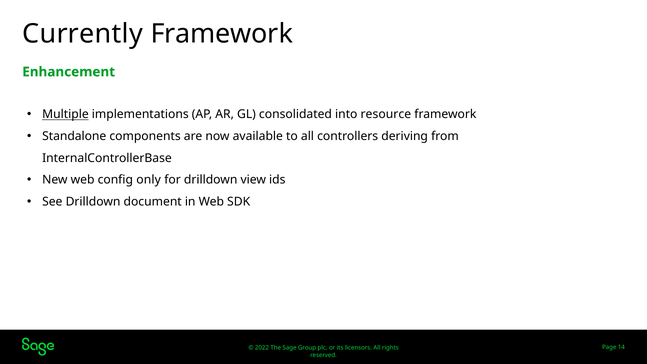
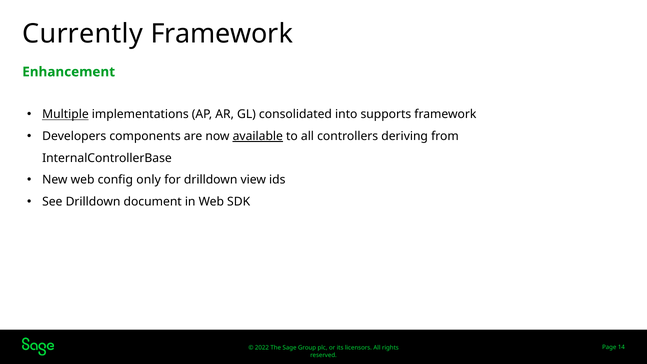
resource: resource -> supports (386, 114)
Standalone: Standalone -> Developers (74, 136)
available underline: none -> present (258, 136)
